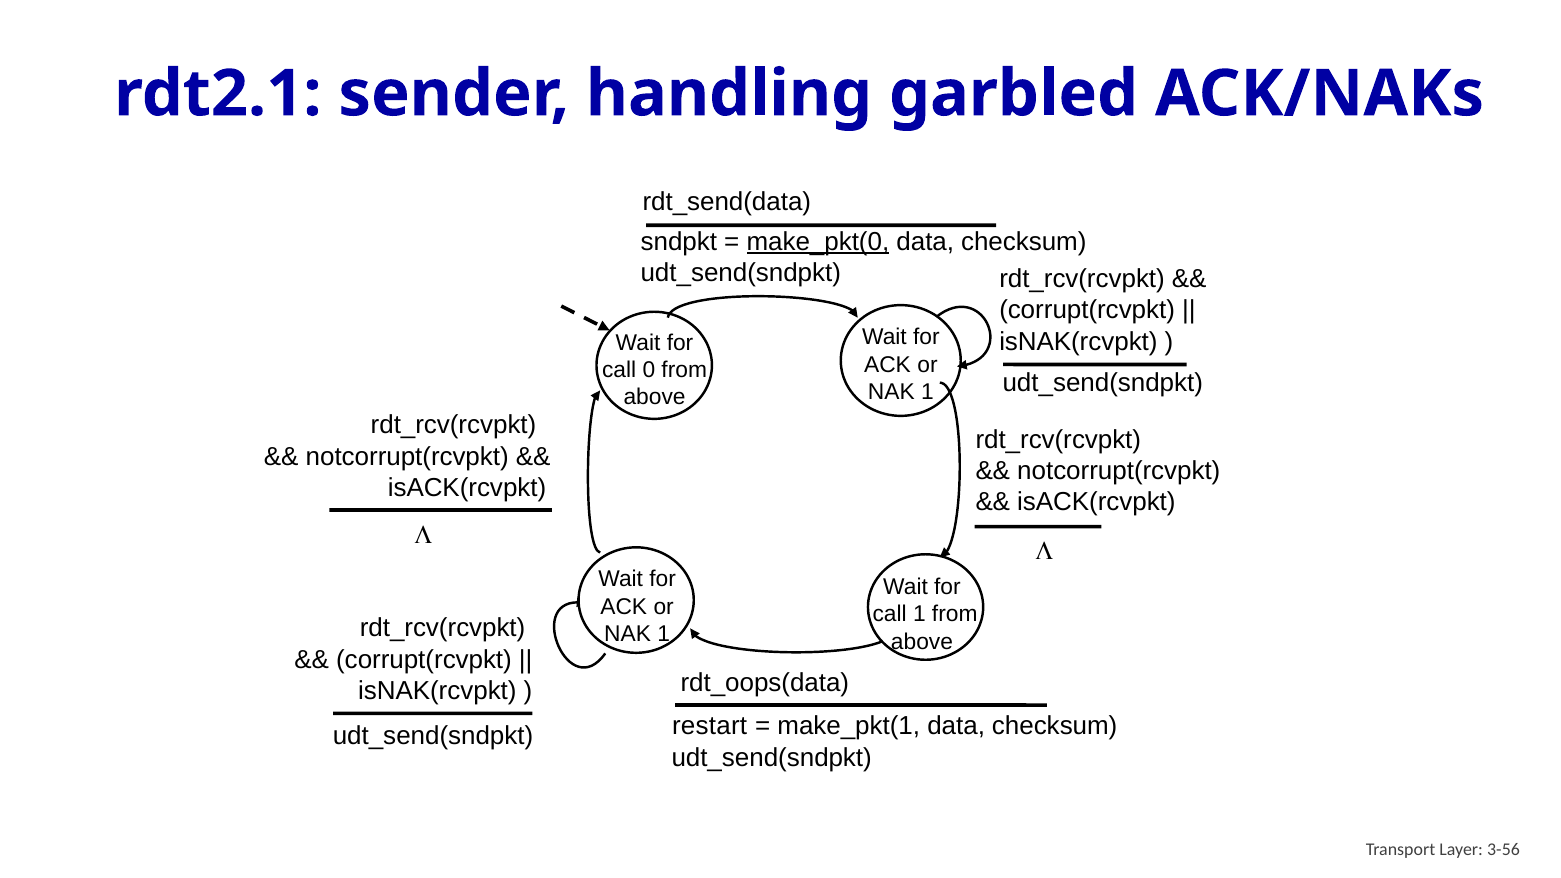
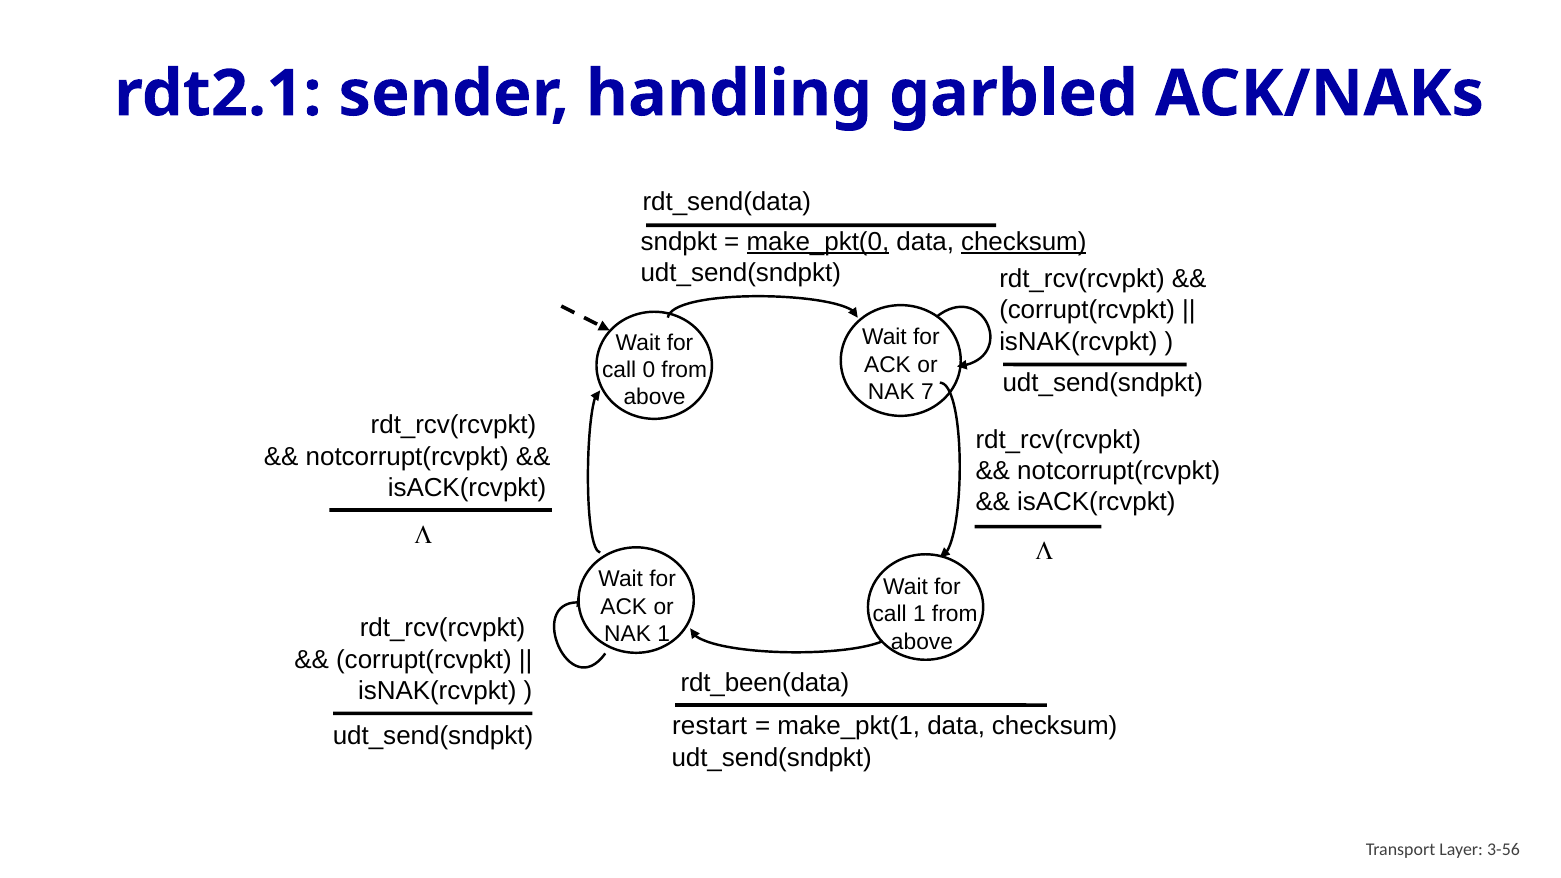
checksum underline: none -> present (1024, 242)
1: 1 -> 7 (927, 392)
rdt_oops(data: rdt_oops(data -> rdt_been(data (765, 683)
